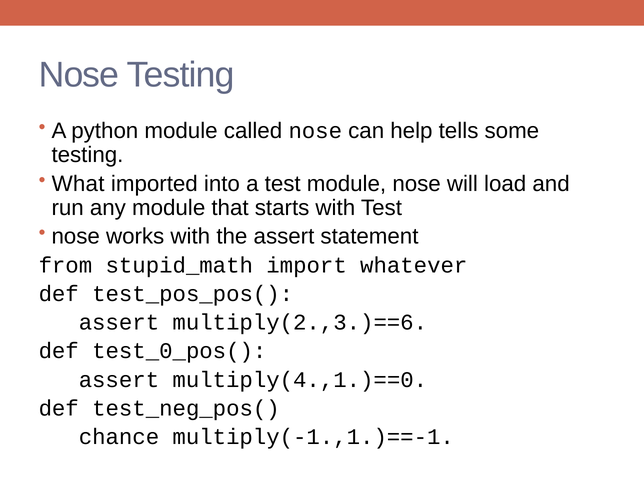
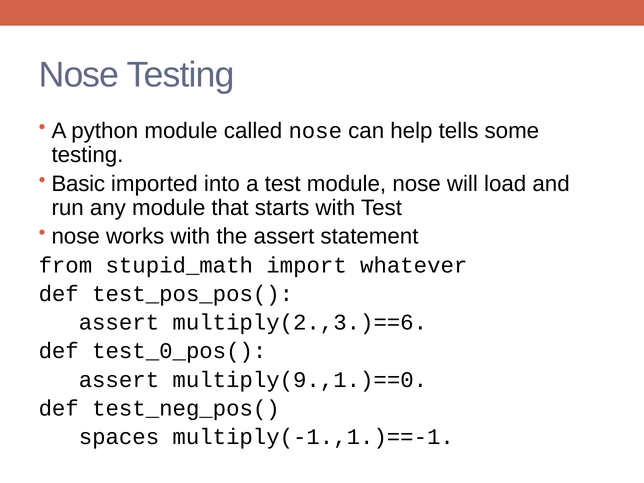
What: What -> Basic (78, 184)
multiply(4.,1.)==0: multiply(4.,1.)==0 -> multiply(9.,1.)==0 (300, 380)
chance: chance -> spaces (119, 437)
